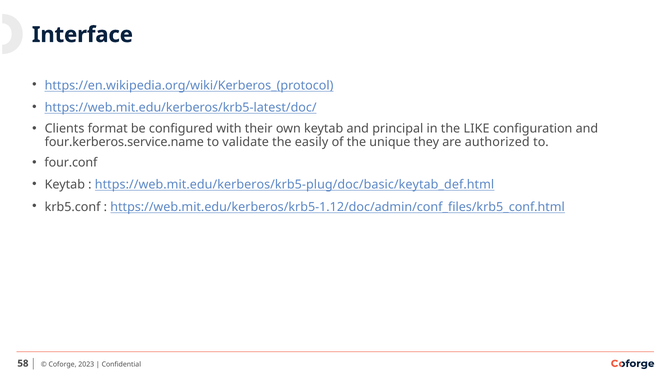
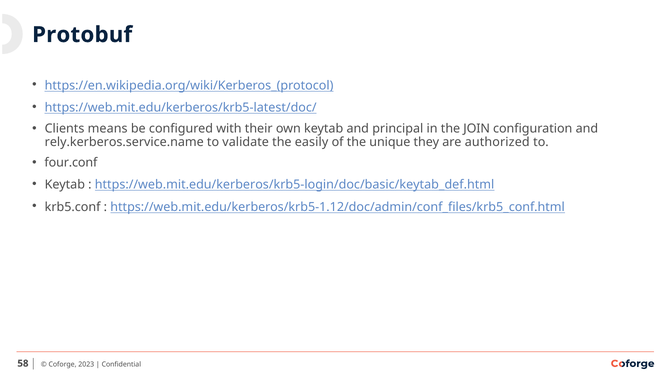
Interface: Interface -> Protobuf (82, 35)
format: format -> means (108, 129)
LIKE: LIKE -> JOIN (477, 129)
four.kerberos.service.name: four.kerberos.service.name -> rely.kerberos.service.name (124, 142)
https://web.mit.edu/kerberos/krb5-plug/doc/basic/keytab_def.html: https://web.mit.edu/kerberos/krb5-plug/doc/basic/keytab_def.html -> https://web.mit.edu/kerberos/krb5-login/doc/basic/keytab_def.html (295, 185)
